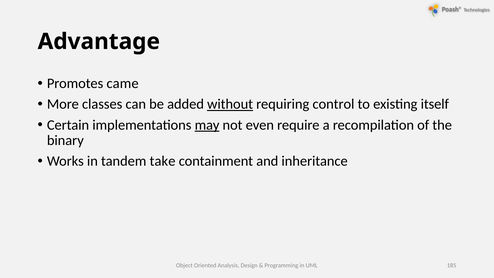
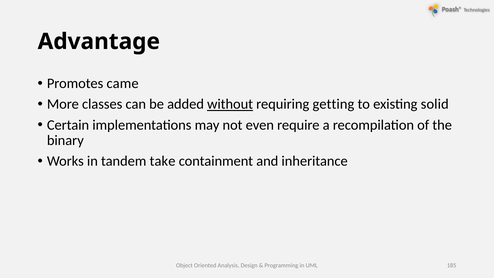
control: control -> getting (333, 104)
itself: itself -> solid (435, 104)
may underline: present -> none (207, 125)
